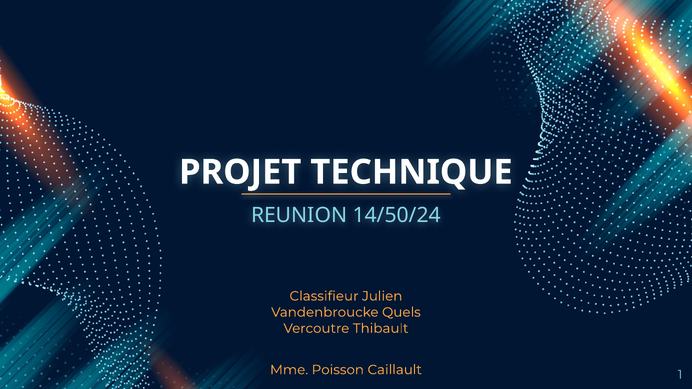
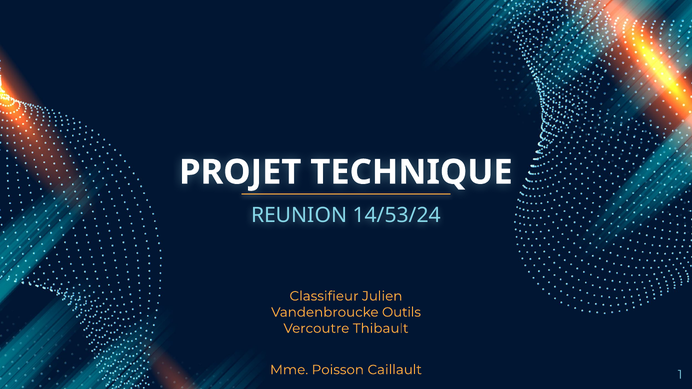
14/50/24: 14/50/24 -> 14/53/24 (397, 216)
Quels: Quels -> Outils (401, 312)
